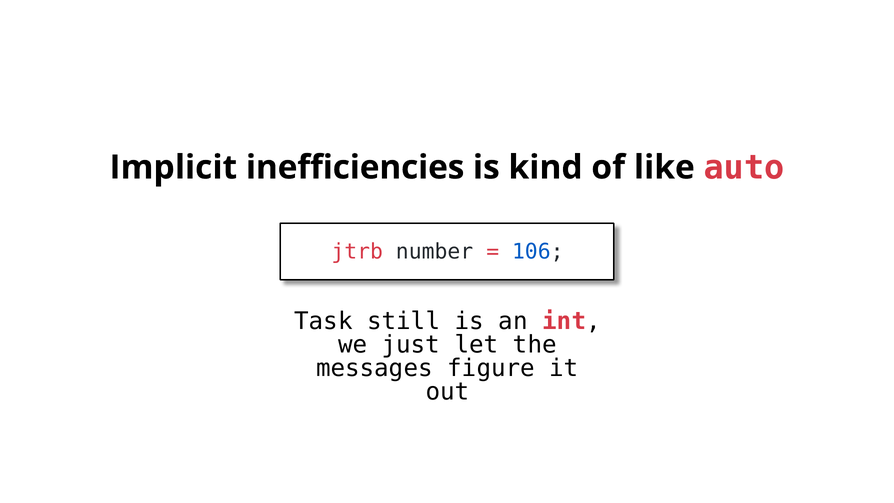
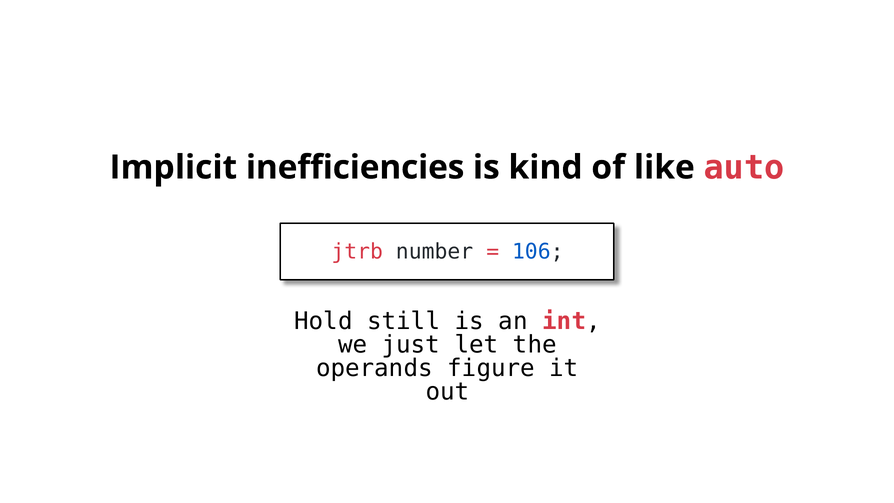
Task: Task -> Hold (323, 321)
messages: messages -> operands (374, 368)
